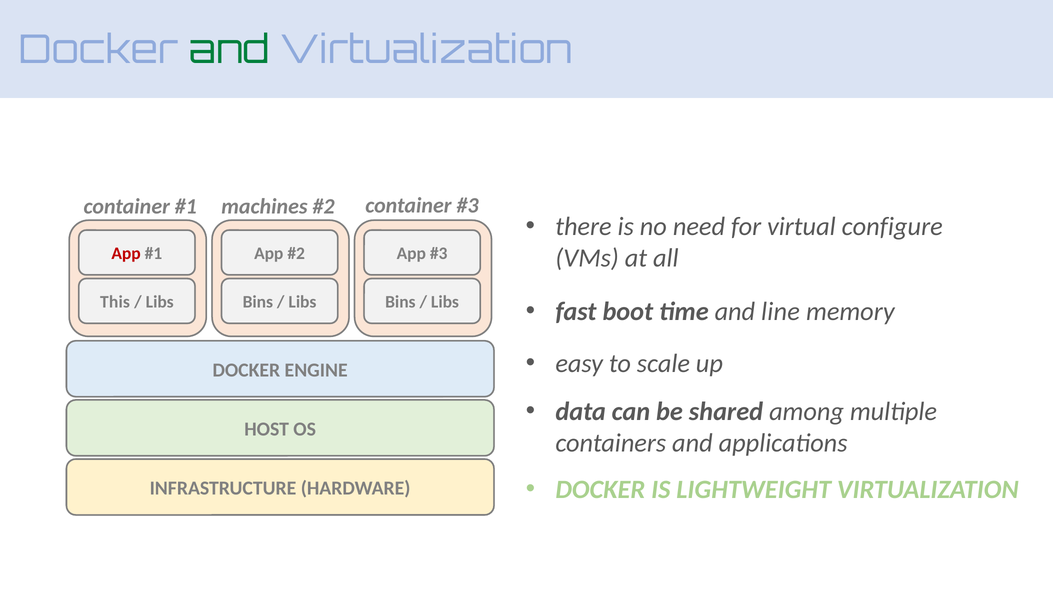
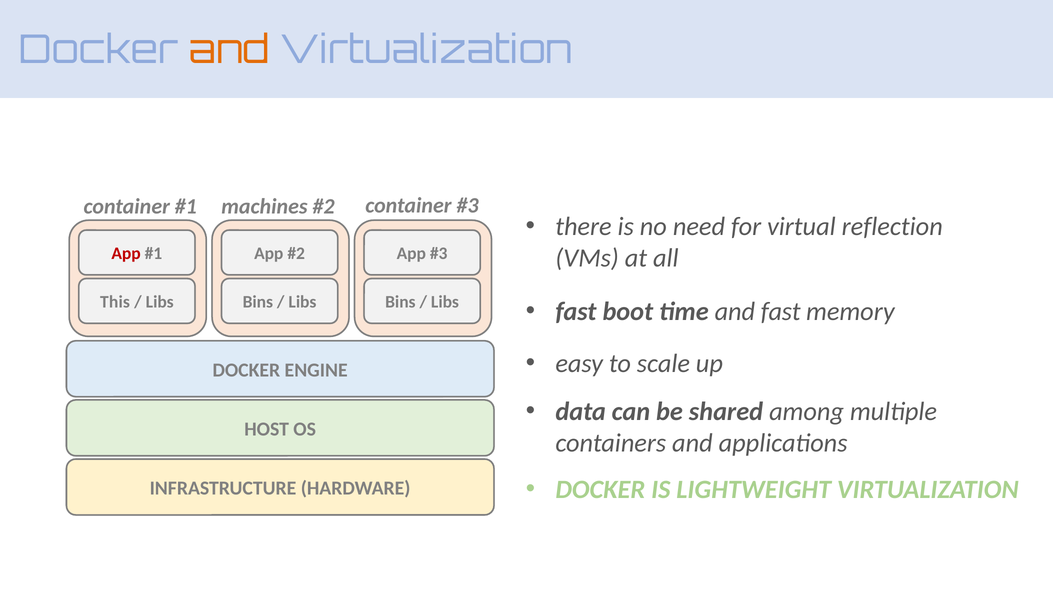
and colour: green -> orange (229, 50)
configure: configure -> reflection (892, 226)
and line: line -> fast (781, 311)
